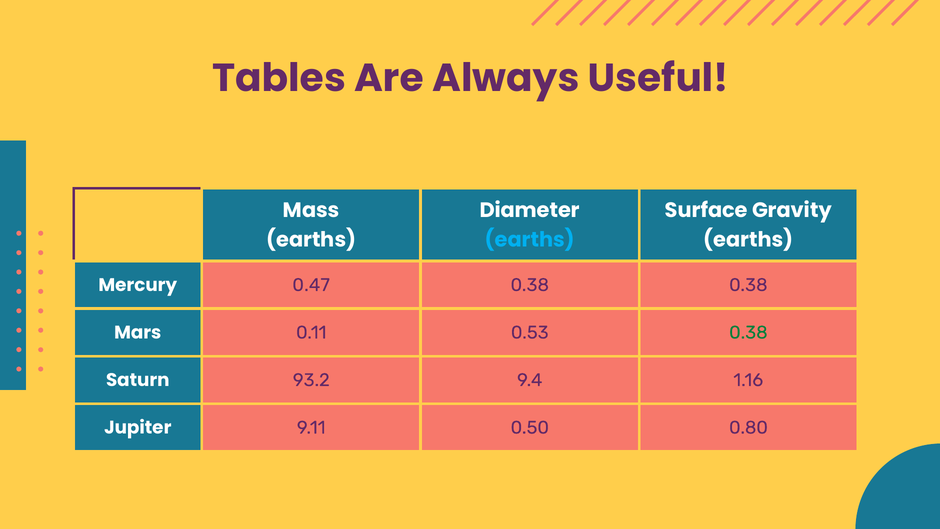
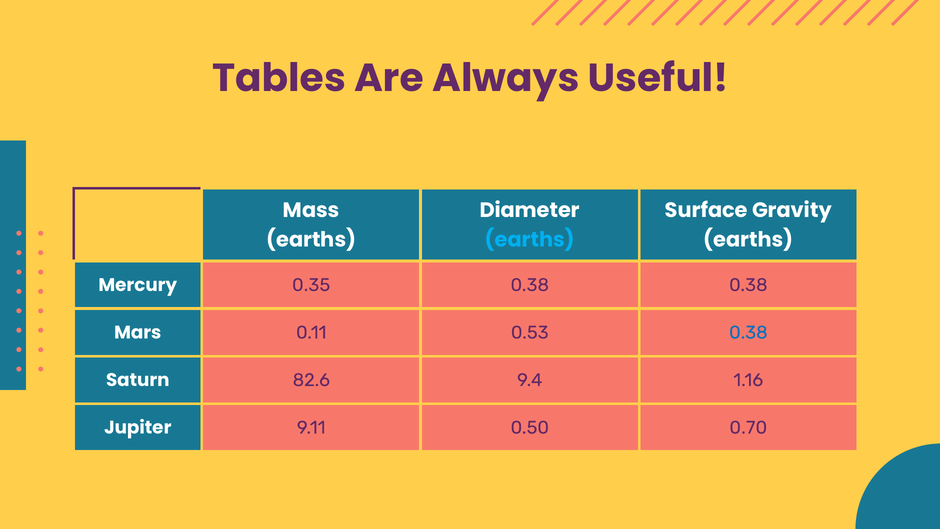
0.47: 0.47 -> 0.35 (311, 285)
0.38 colour: green -> blue (748, 332)
93.2: 93.2 -> 82.6 (311, 380)
0.80: 0.80 -> 0.70 (748, 427)
